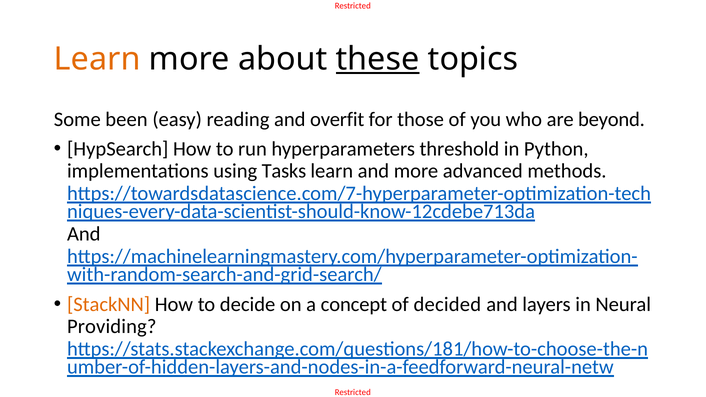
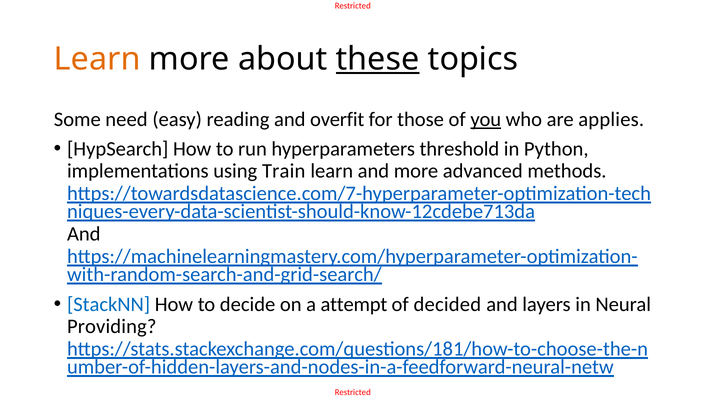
been: been -> need (127, 119)
you underline: none -> present (486, 119)
beyond: beyond -> applies (611, 119)
Tasks: Tasks -> Train (284, 171)
StackNN colour: orange -> blue (109, 304)
concept: concept -> attempt (354, 304)
